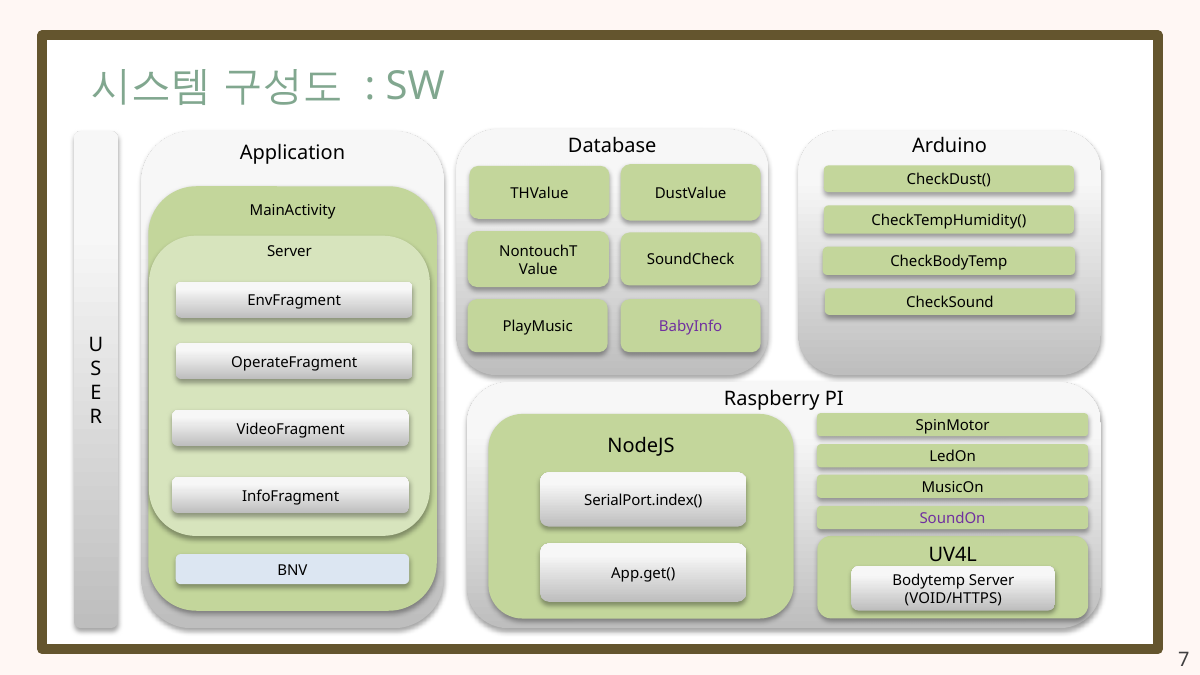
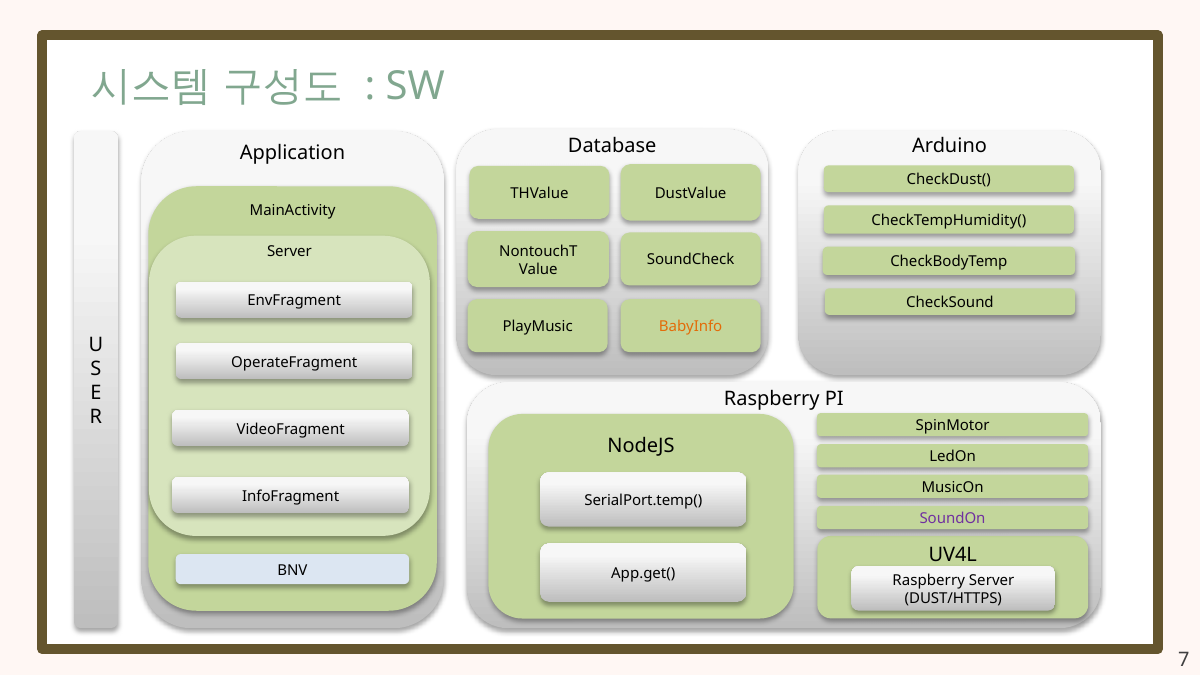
BabyInfo colour: purple -> orange (691, 327)
SerialPort.index(: SerialPort.index( -> SerialPort.temp( (643, 501)
App.get( Bodytemp: Bodytemp -> Raspberry (929, 580)
VOID/HTTPS: VOID/HTTPS -> DUST/HTTPS (953, 598)
